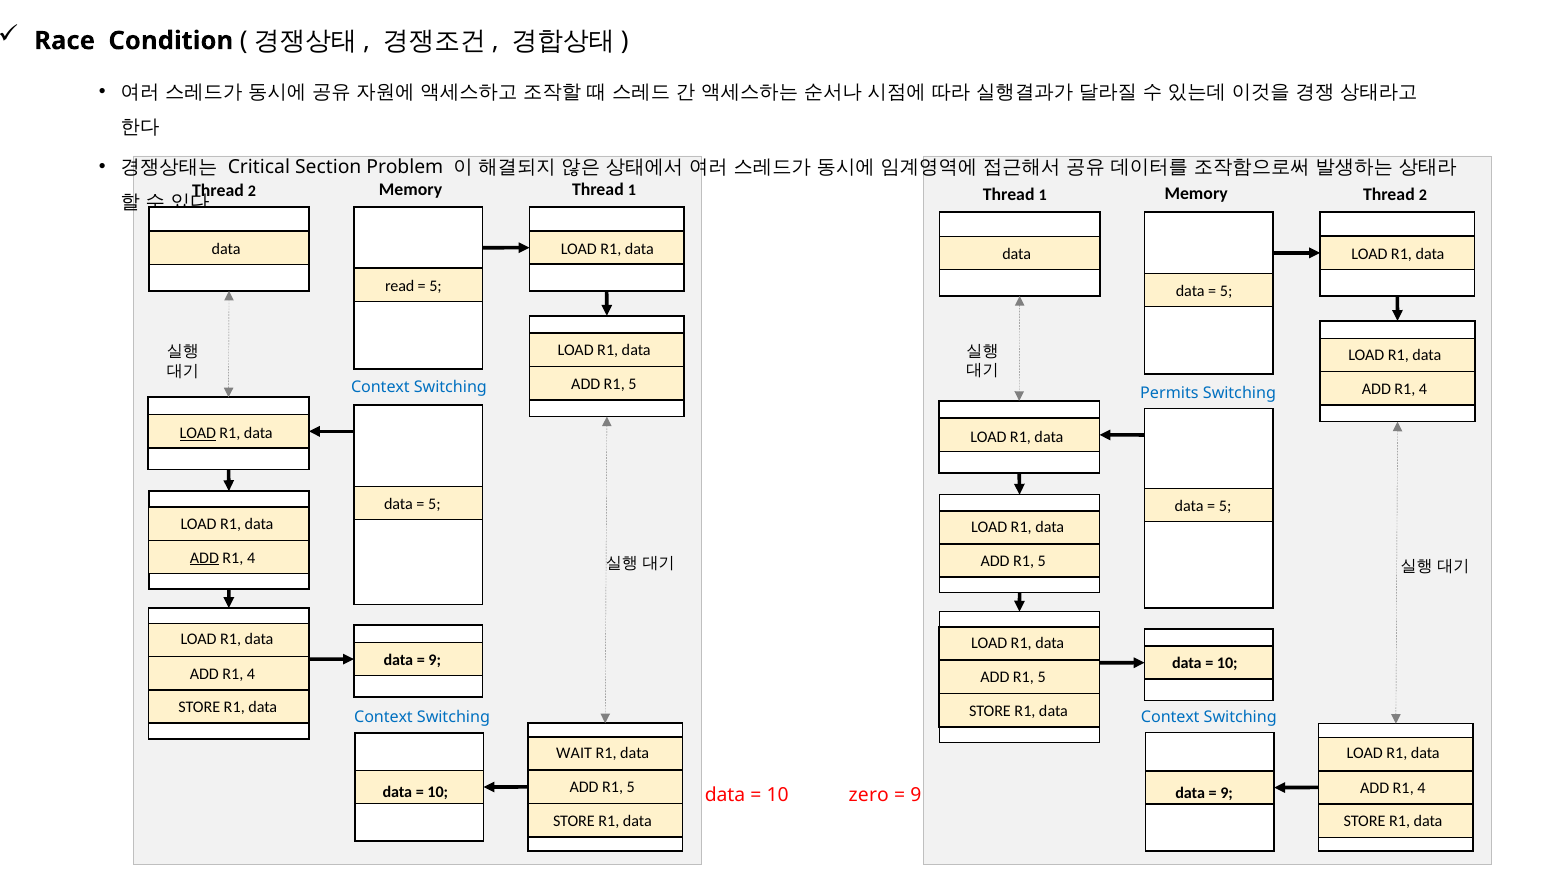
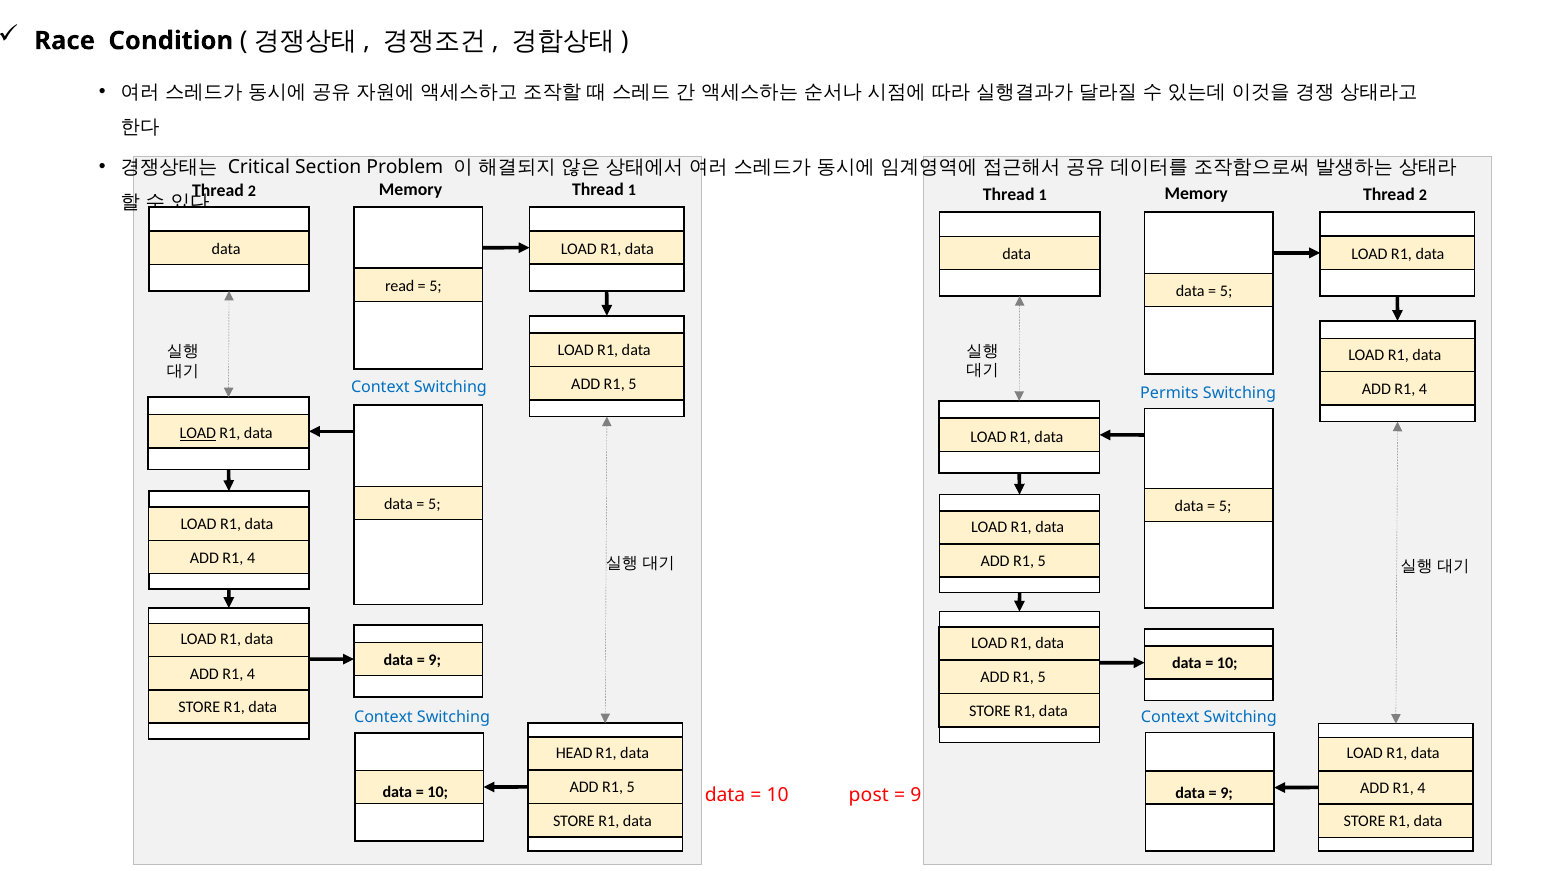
ADD underline: present -> none (204, 558)
WAIT: WAIT -> HEAD (574, 753)
zero: zero -> post (869, 796)
